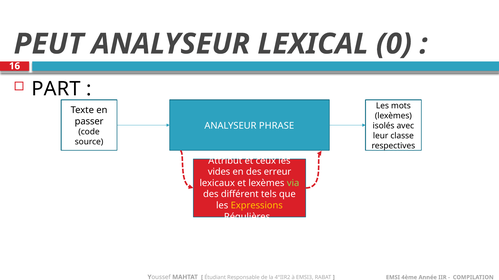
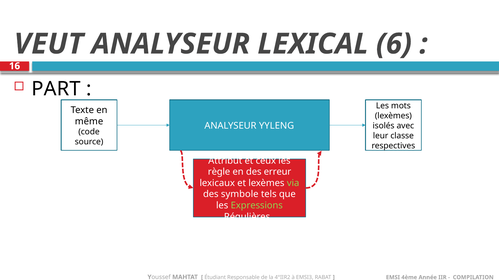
PEUT: PEUT -> VEUT (49, 44)
0: 0 -> 6 (394, 44)
passer: passer -> même (89, 122)
PHRASE: PHRASE -> YYLENG (277, 126)
vides: vides -> règle (219, 172)
différent: différent -> symbole (240, 195)
Expressions colour: yellow -> light green (257, 206)
